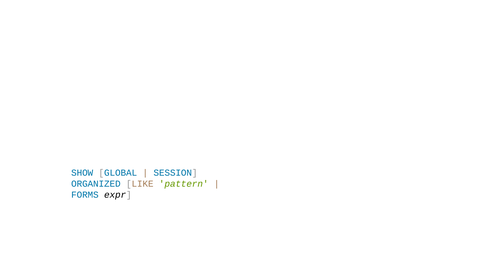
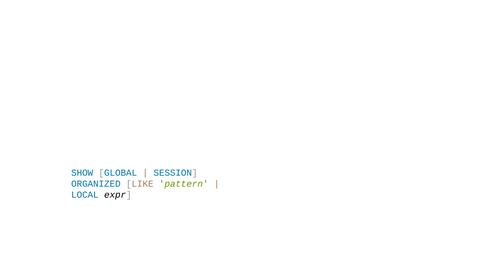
FORMS: FORMS -> LOCAL (85, 195)
